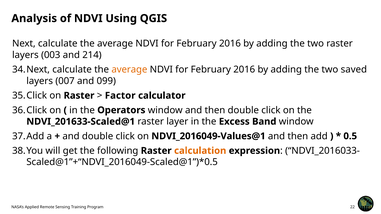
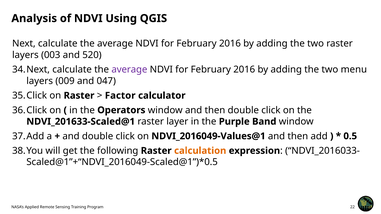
214: 214 -> 520 (92, 55)
average colour: orange -> purple (129, 70)
saved: saved -> menu (354, 70)
007: 007 -> 009 (65, 81)
099: 099 -> 047 (106, 81)
Excess: Excess -> Purple (234, 122)
